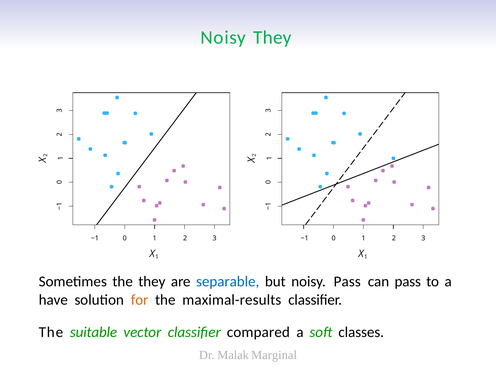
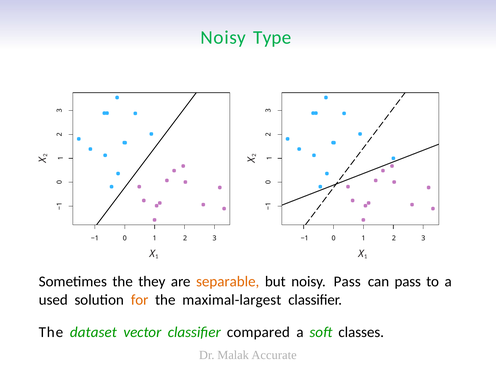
Noisy They: They -> Type (272, 37)
separable colour: blue -> orange (228, 281)
have: have -> used (53, 299)
maximal-results: maximal-results -> maximal-largest (232, 299)
suitable: suitable -> dataset (93, 332)
Marginal: Marginal -> Accurate (274, 355)
